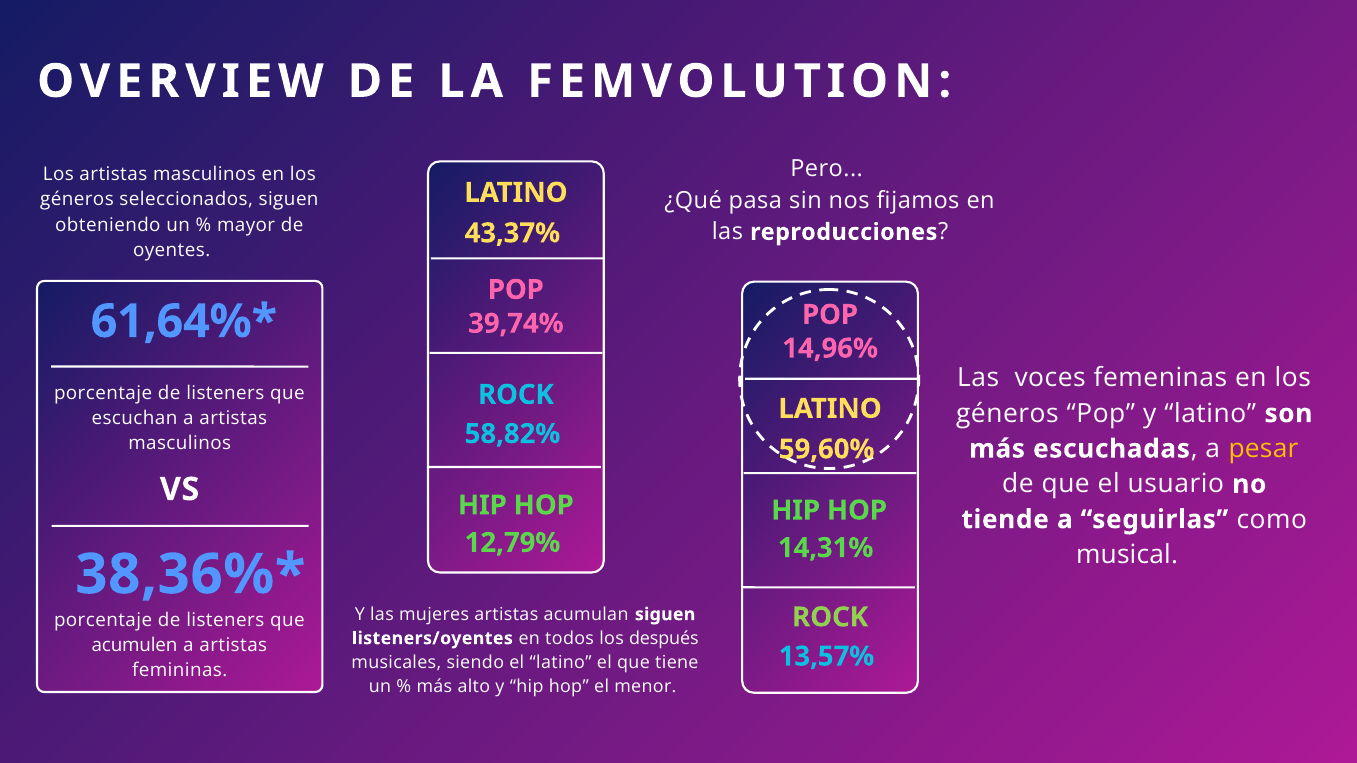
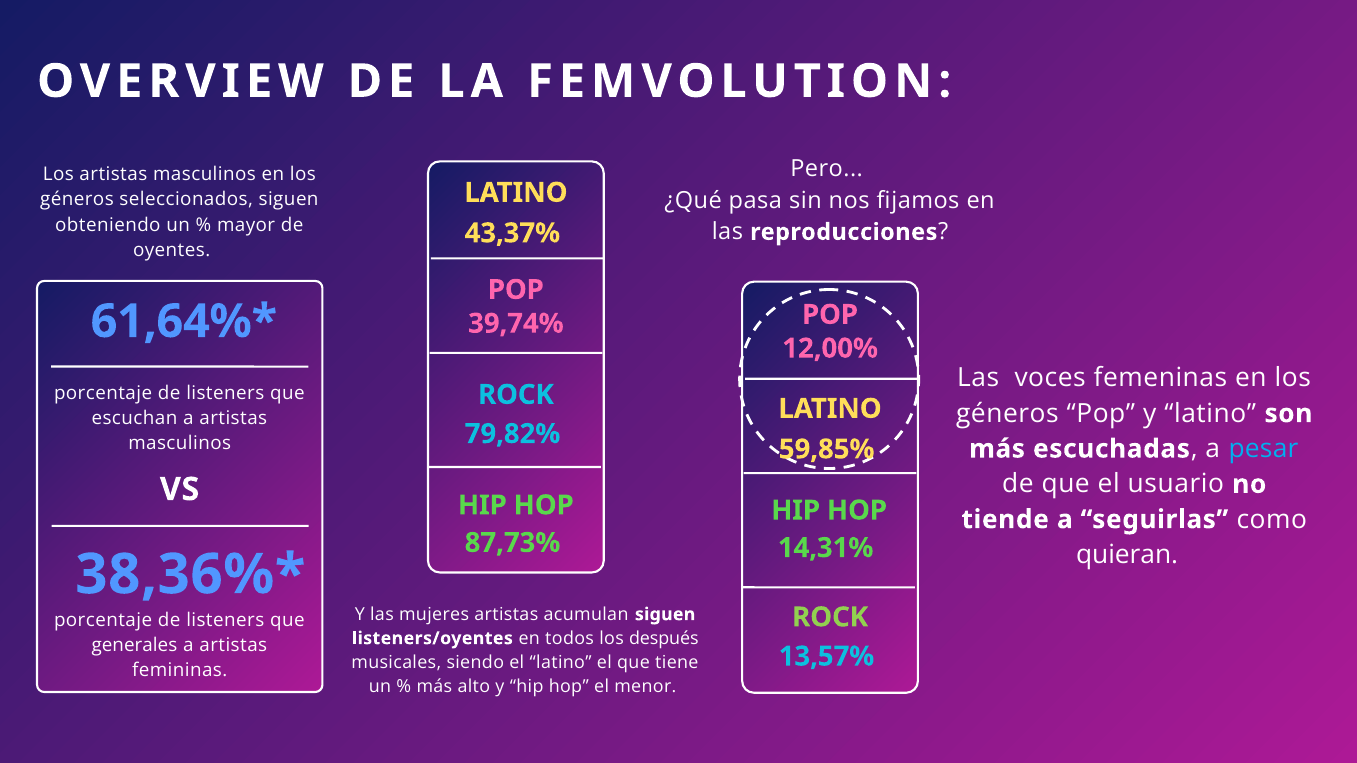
14,96%: 14,96% -> 12,00% (830, 349)
58,82%: 58,82% -> 79,82% (512, 434)
pesar colour: yellow -> light blue (1264, 449)
59,60%: 59,60% -> 59,85% (827, 449)
12,79%: 12,79% -> 87,73% (512, 543)
musical: musical -> quieran (1127, 555)
acumulen: acumulen -> generales (134, 645)
